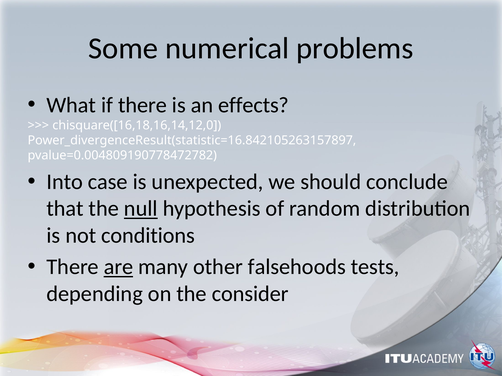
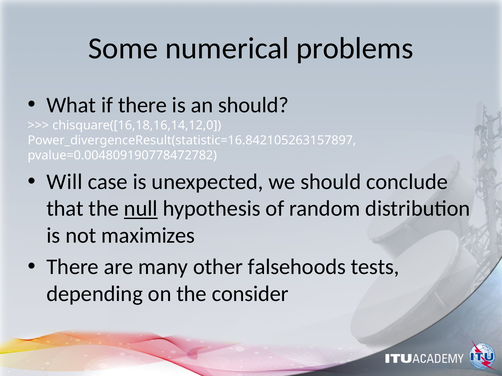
an effects: effects -> should (254, 105)
Into: Into -> Will (65, 182)
conditions: conditions -> maximizes (148, 236)
are underline: present -> none (118, 267)
